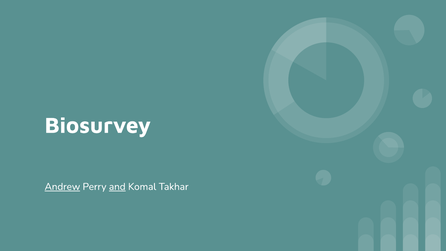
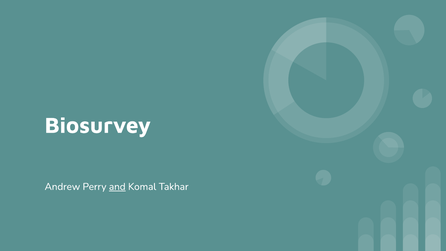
Andrew underline: present -> none (62, 187)
